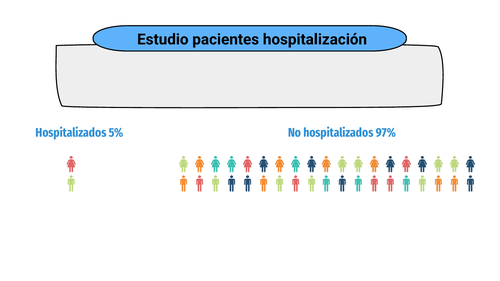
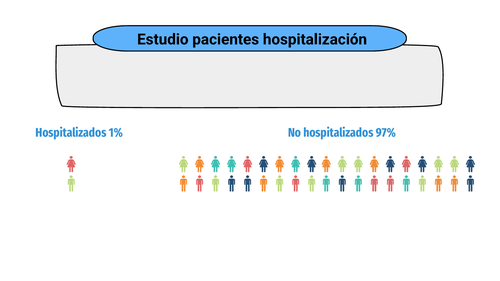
5%: 5% -> 1% (116, 133)
